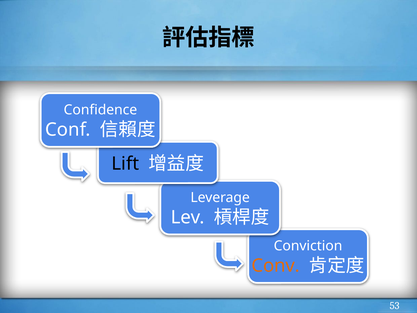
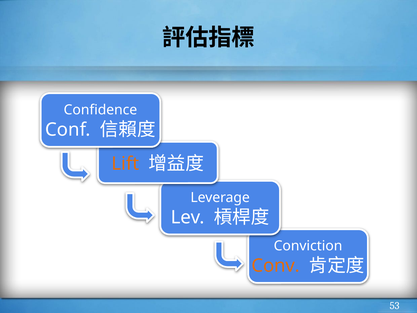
Lift colour: black -> orange (125, 164)
